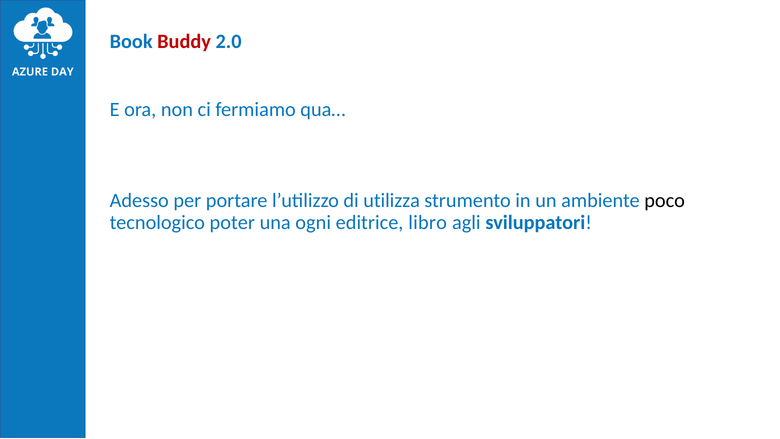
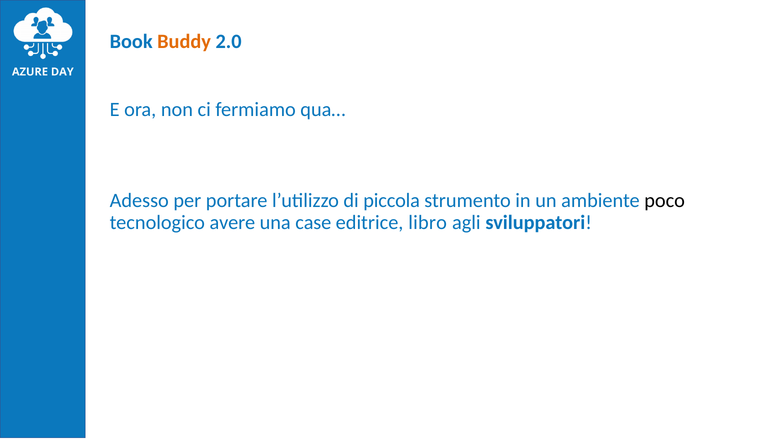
Buddy colour: red -> orange (184, 41)
utilizza: utilizza -> piccola (392, 201)
poter: poter -> avere (232, 223)
ogni: ogni -> case (313, 223)
